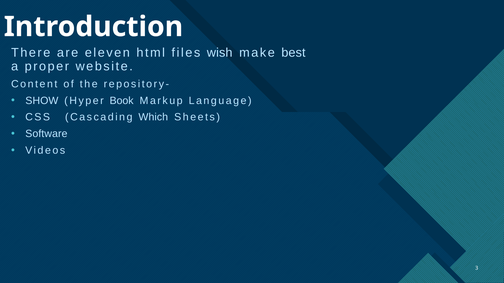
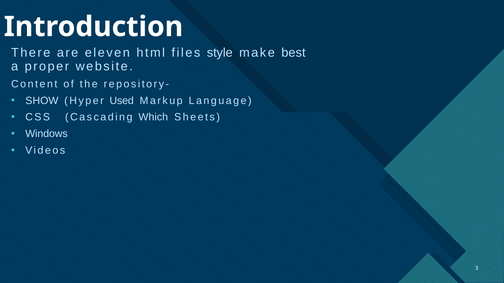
files wish: wish -> style (220, 53)
Book: Book -> Used (122, 101)
Software: Software -> Windows (46, 134)
